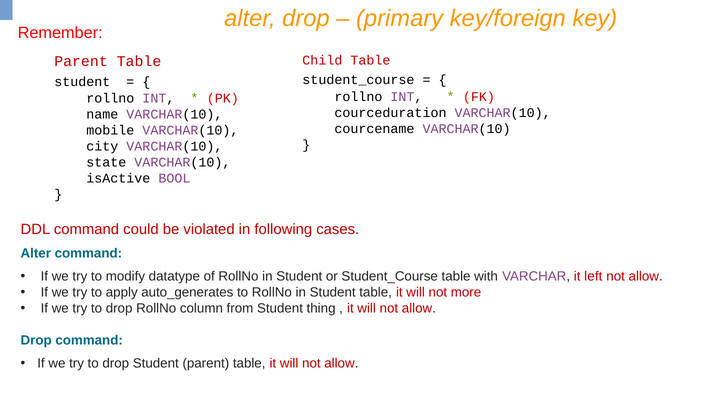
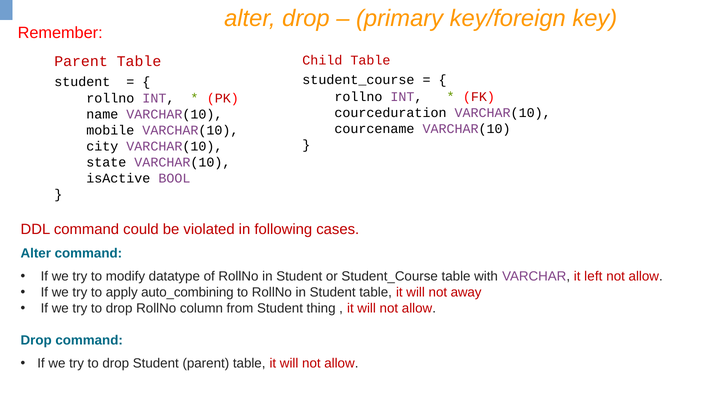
auto_generates: auto_generates -> auto_combining (187, 293)
more: more -> away (466, 293)
